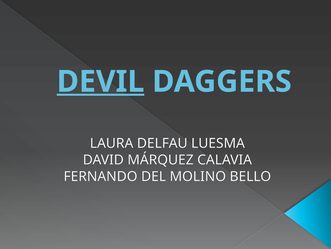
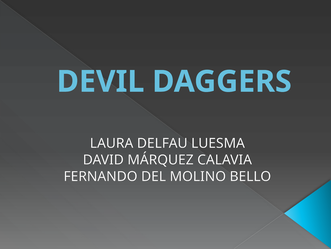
DEVIL underline: present -> none (101, 81)
